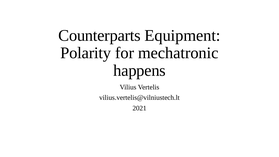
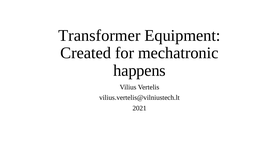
Counterparts: Counterparts -> Transformer (99, 35)
Polarity: Polarity -> Created (86, 53)
